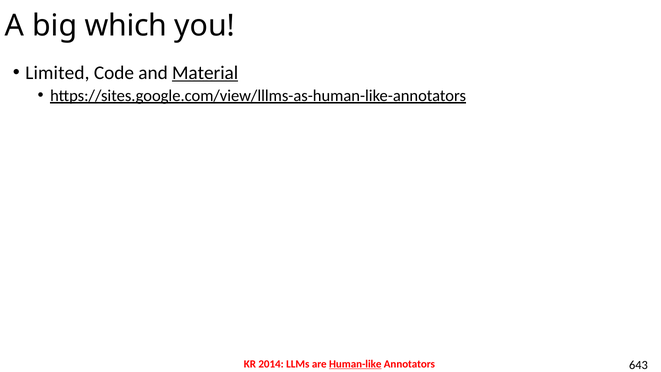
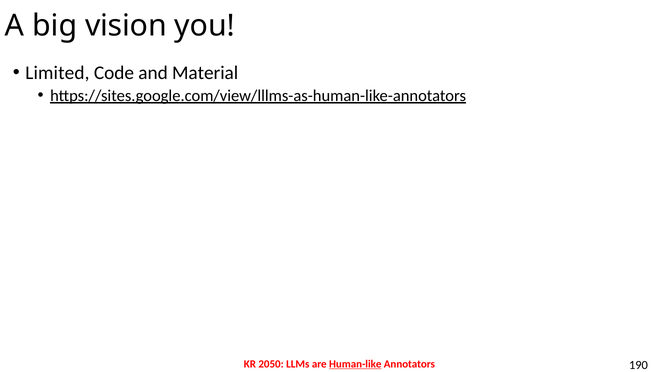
which: which -> vision (126, 26)
Material underline: present -> none (205, 73)
2014: 2014 -> 2050 (271, 364)
643: 643 -> 190 (638, 365)
